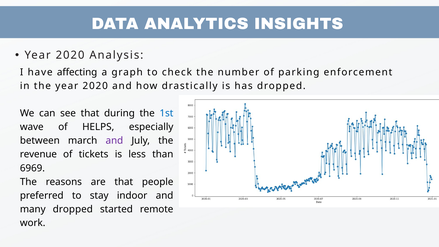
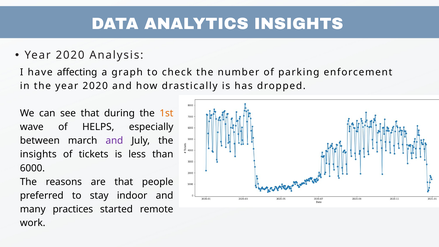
1st colour: blue -> orange (166, 113)
revenue: revenue -> insights (38, 154)
6969: 6969 -> 6000 (32, 168)
many dropped: dropped -> practices (73, 209)
